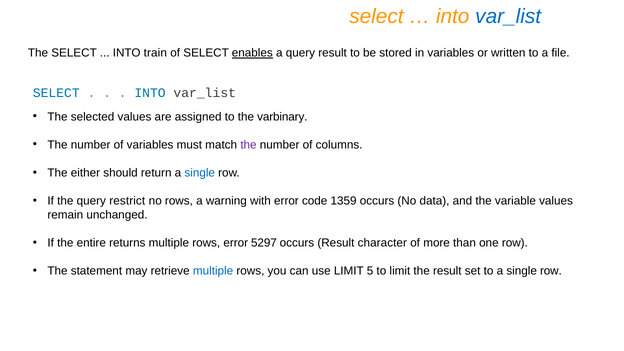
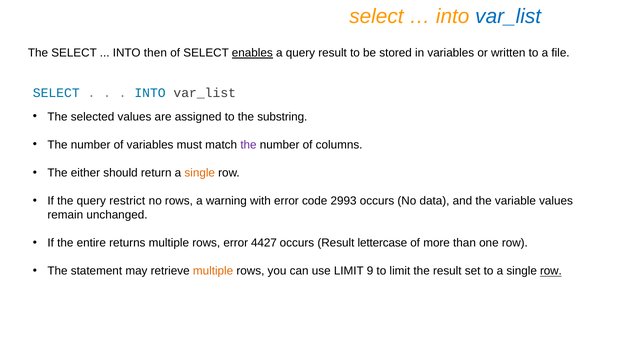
train: train -> then (155, 53)
varbinary: varbinary -> substring (282, 117)
single colour: blue -> orange (200, 173)
1359: 1359 -> 2993 (344, 201)
5297: 5297 -> 4427 (264, 243)
character: character -> lettercase (382, 243)
multiple colour: blue -> orange (213, 271)
5: 5 -> 9 (370, 271)
row underline: none -> present (551, 271)
